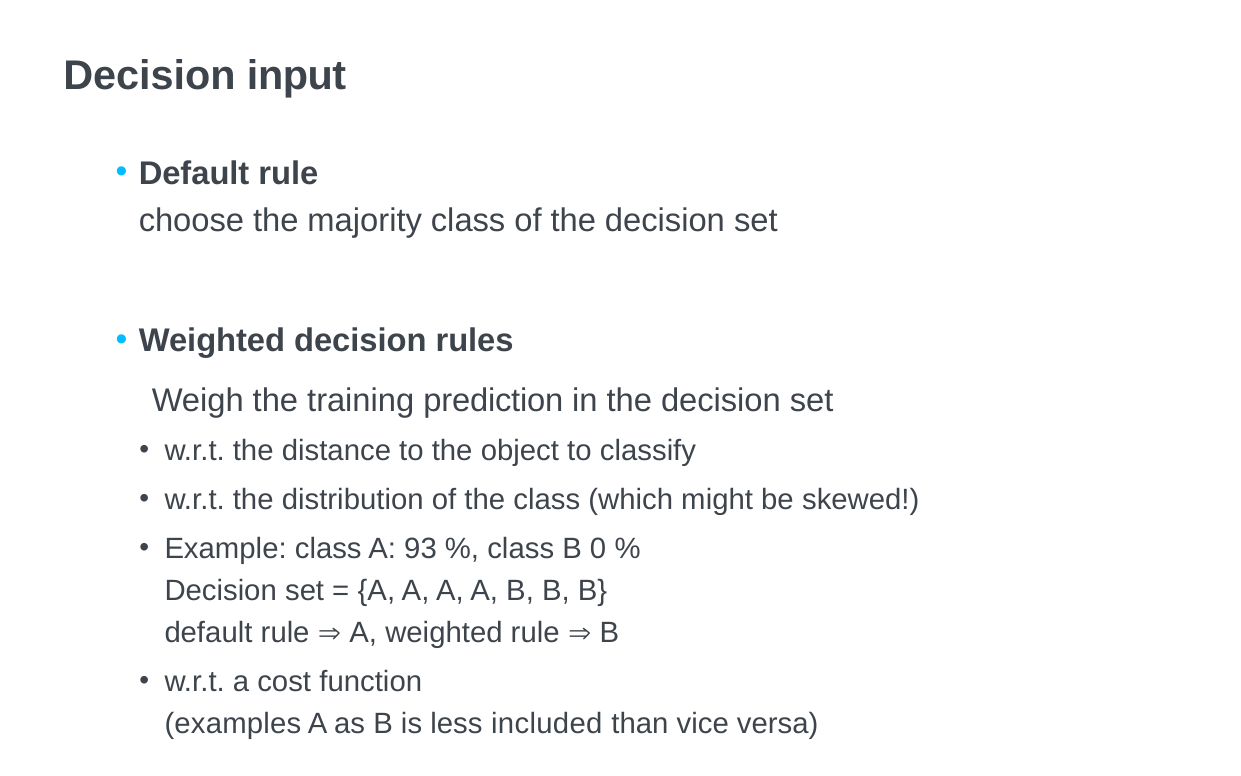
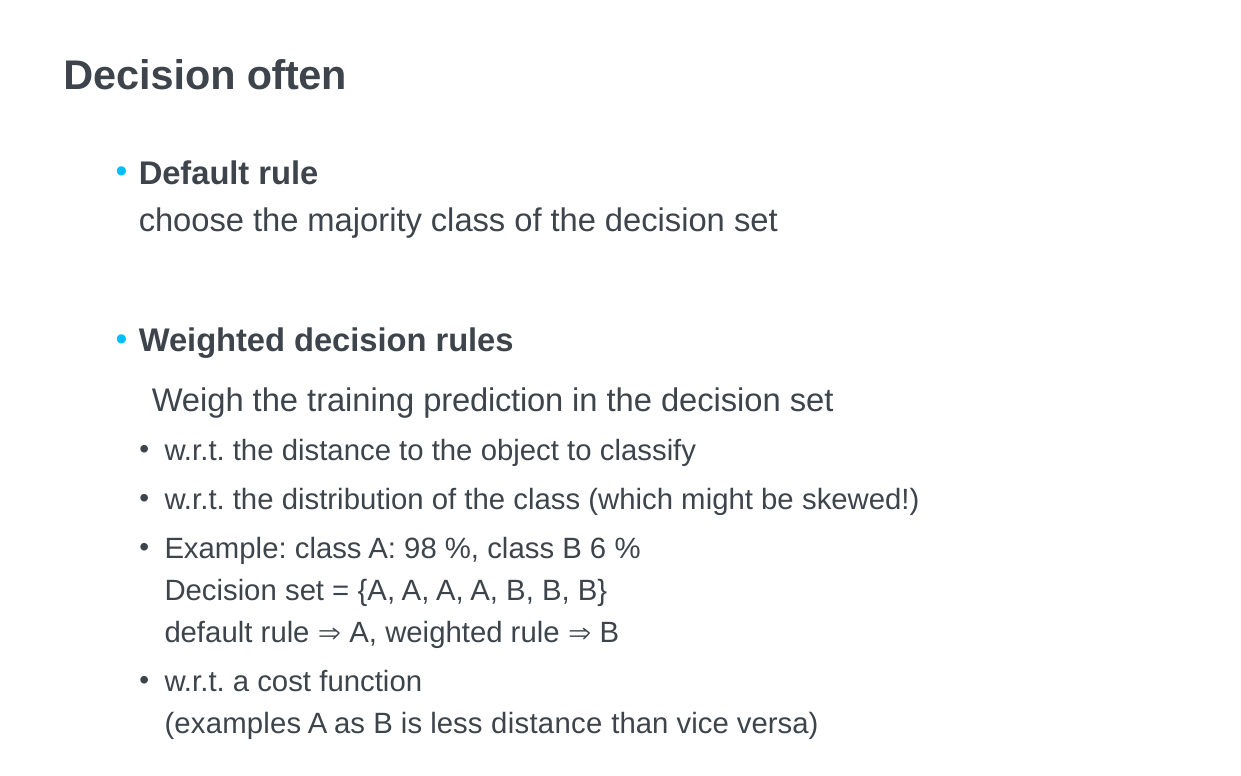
input: input -> often (297, 76)
93: 93 -> 98 (421, 548)
0: 0 -> 6 (598, 548)
less included: included -> distance (547, 724)
